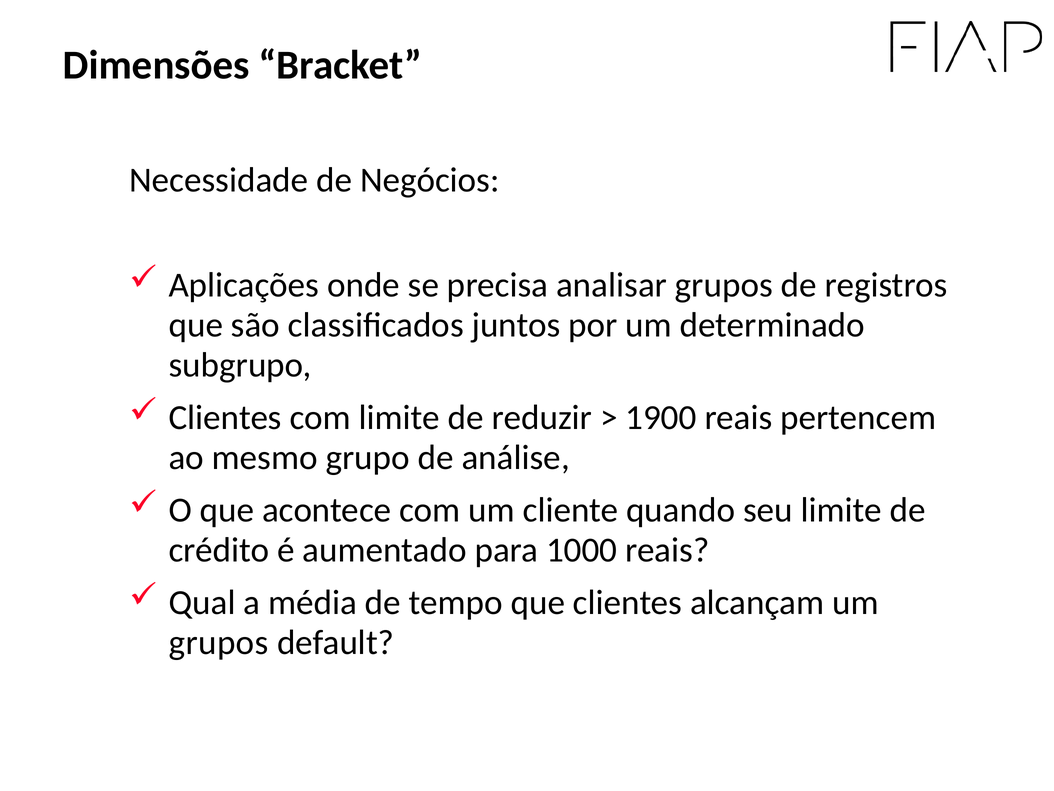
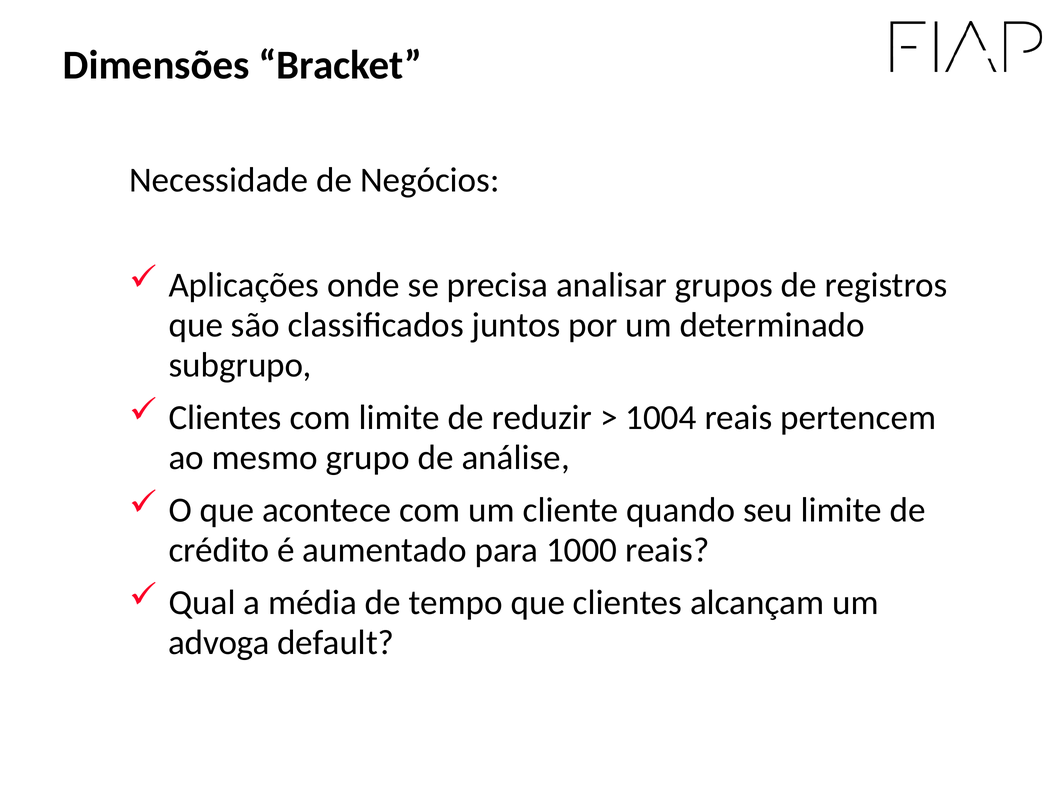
1900: 1900 -> 1004 (661, 417)
grupos: grupos -> advoga (219, 642)
